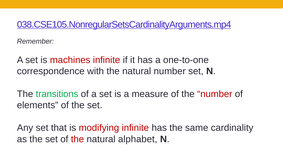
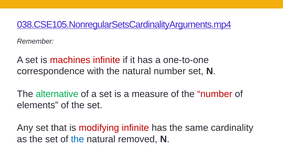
transitions: transitions -> alternative (57, 94)
the colour: red -> blue (77, 139)
alphabet: alphabet -> removed (138, 139)
